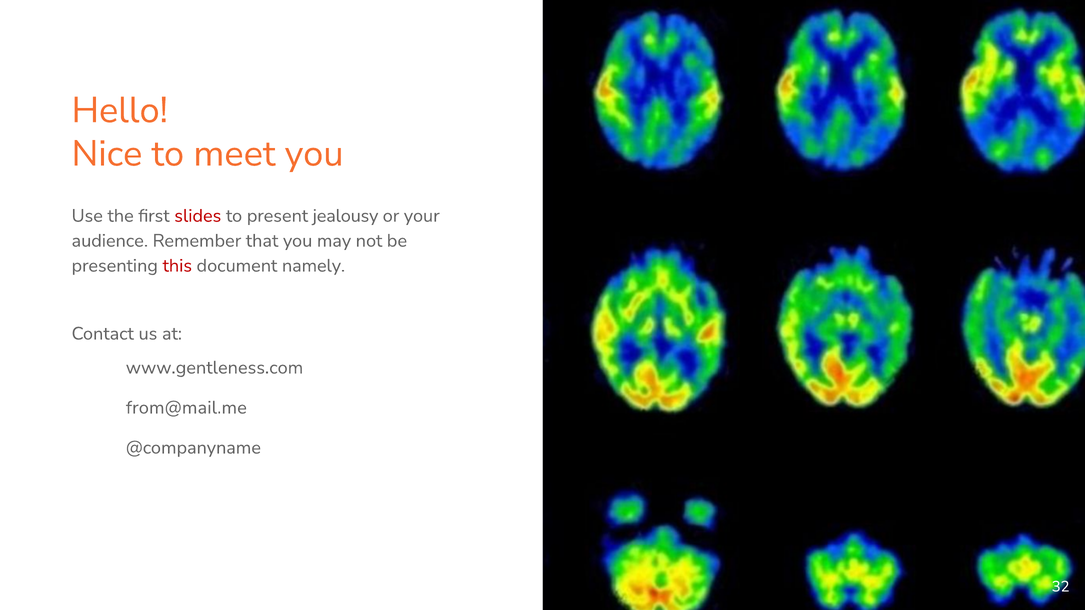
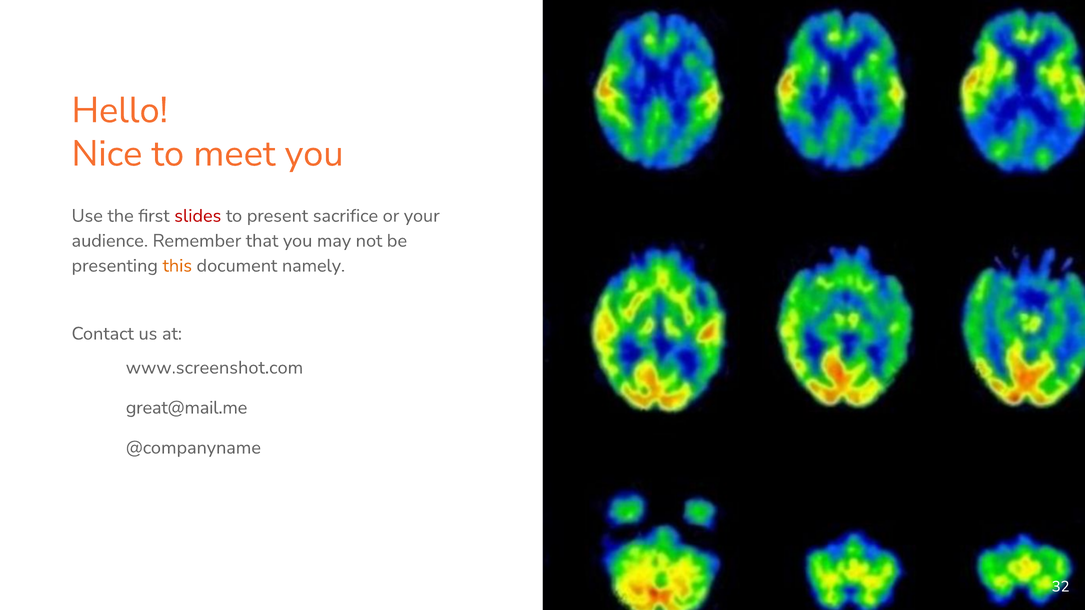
jealousy: jealousy -> sacrifice (345, 216)
this colour: red -> orange (177, 266)
www.gentleness.com: www.gentleness.com -> www.screenshot.com (214, 368)
from@mail.me: from@mail.me -> great@mail.me (187, 408)
